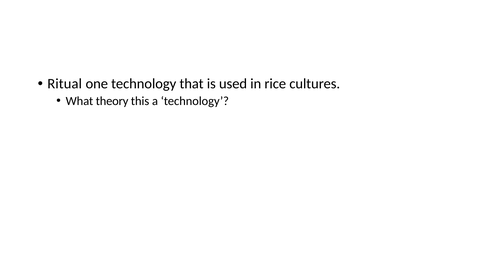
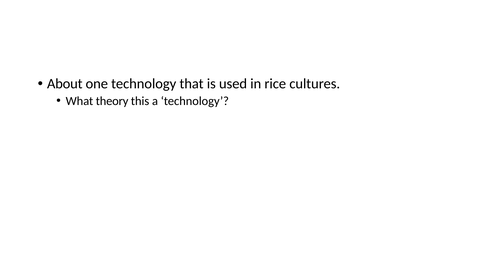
Ritual: Ritual -> About (65, 84)
